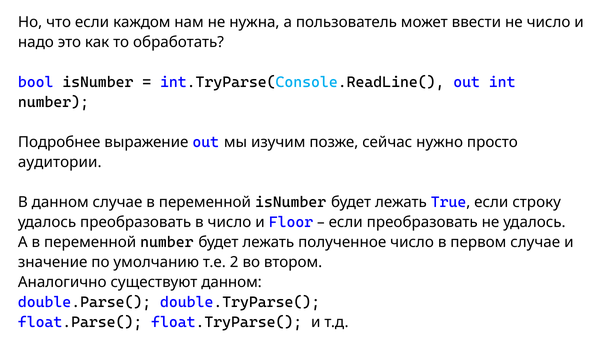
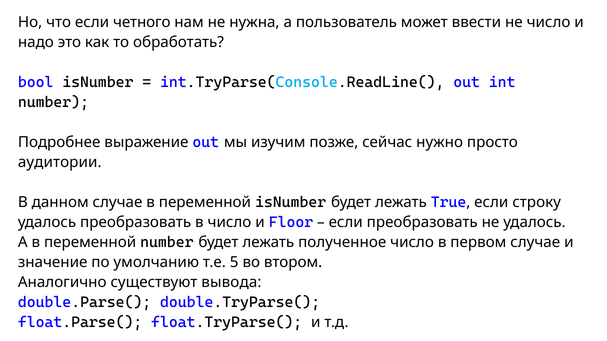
каждом: каждом -> четного (142, 22)
2: 2 -> 5 (234, 262)
существуют данном: данном -> вывода (231, 282)
